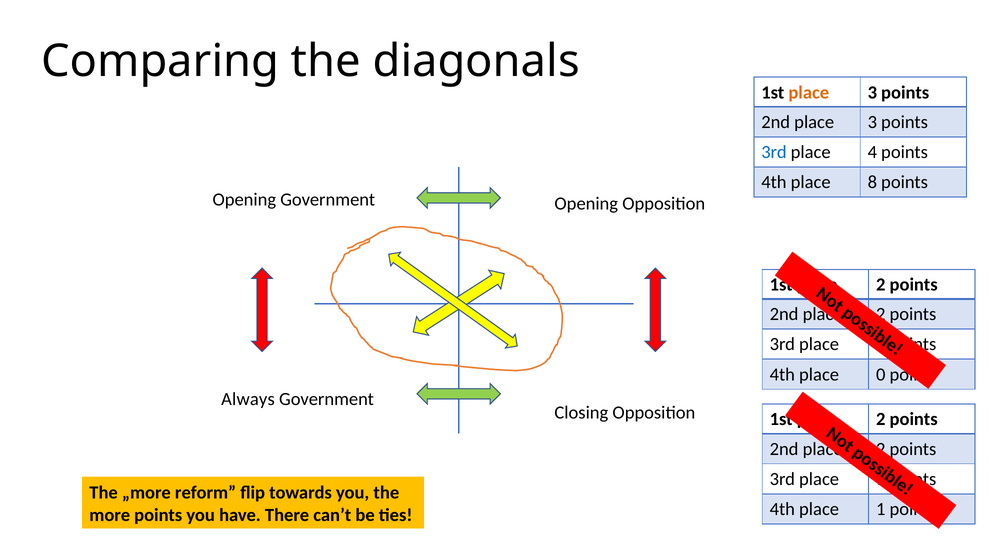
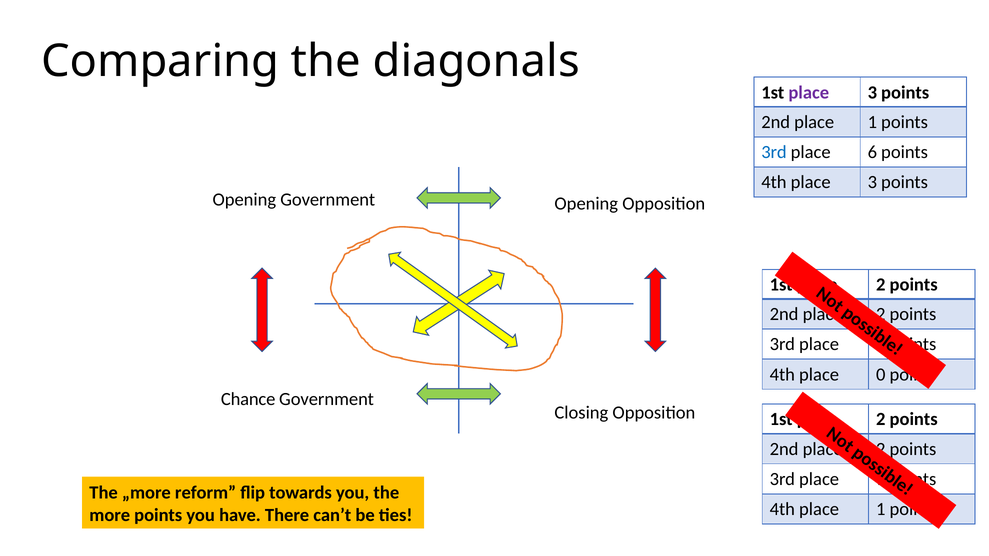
place colour: orange -> purple (809, 92)
2nd place 3: 3 -> 1 (872, 122)
4: 4 -> 6 (872, 152)
4th place 8: 8 -> 3 (872, 182)
Always: Always -> Chance (248, 399)
